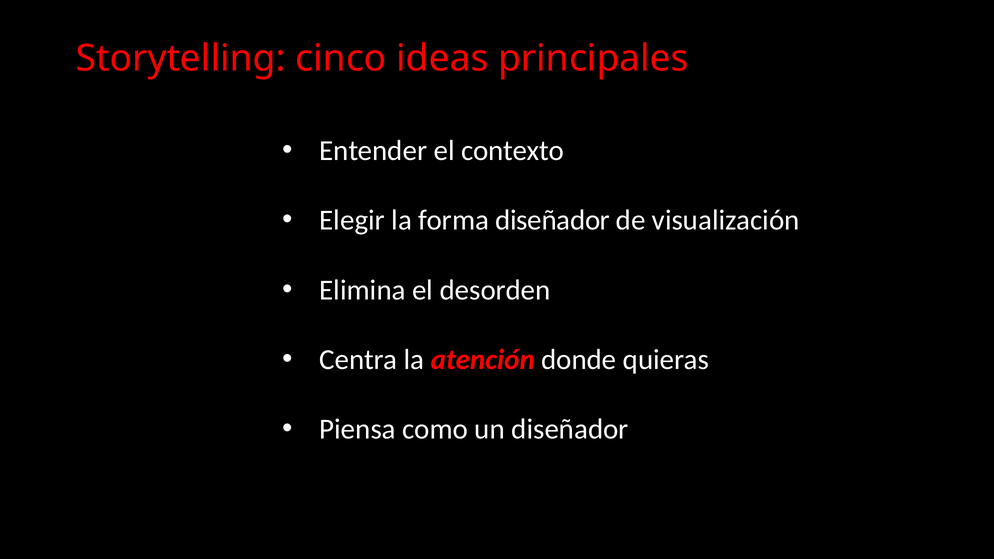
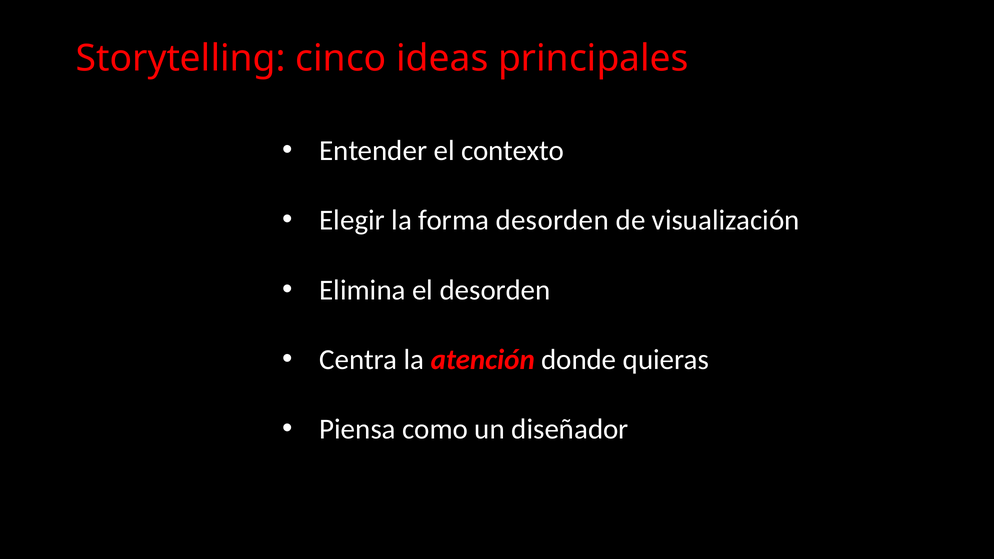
forma diseñador: diseñador -> desorden (552, 220)
